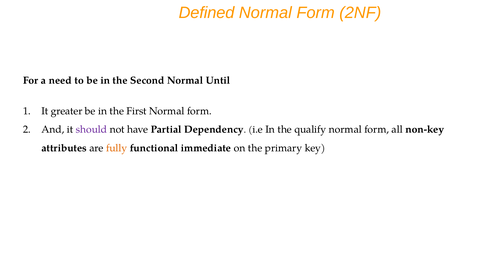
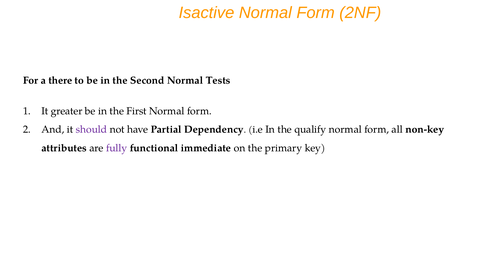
Defined: Defined -> Isactive (206, 13)
need: need -> there (60, 80)
Until: Until -> Tests (218, 80)
fully colour: orange -> purple (117, 148)
